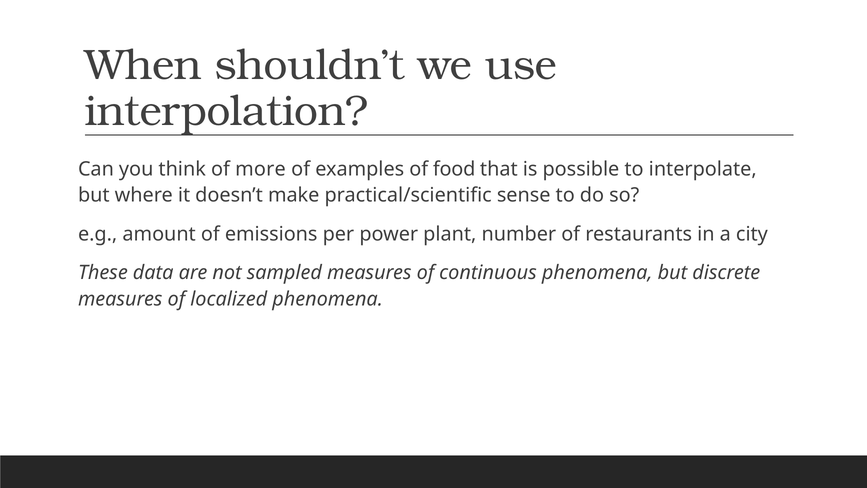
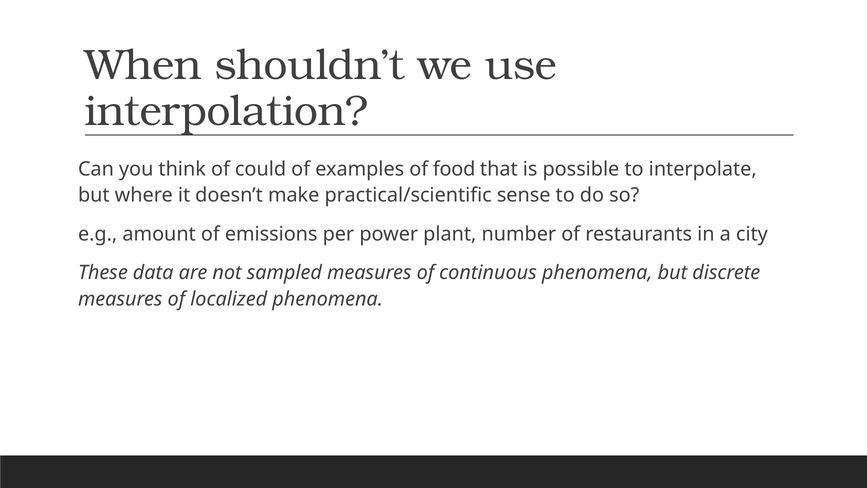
more: more -> could (261, 169)
